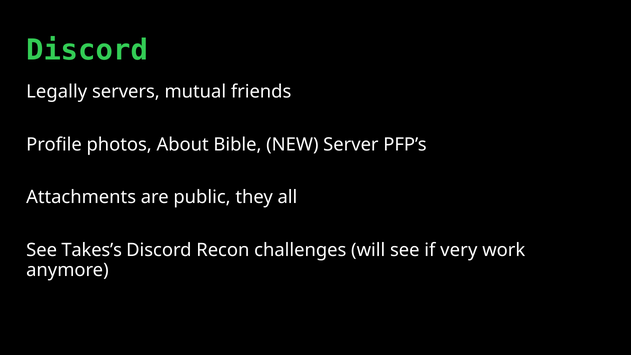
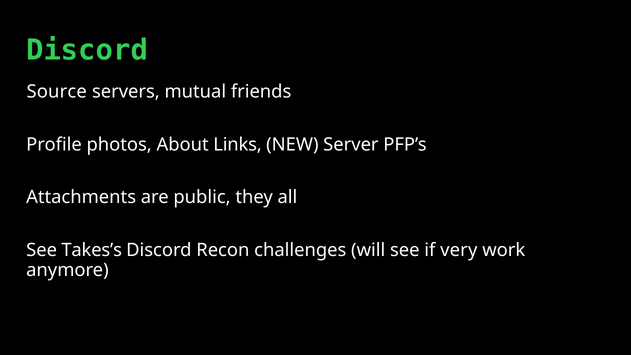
Legally: Legally -> Source (57, 92)
Bible: Bible -> Links (238, 145)
